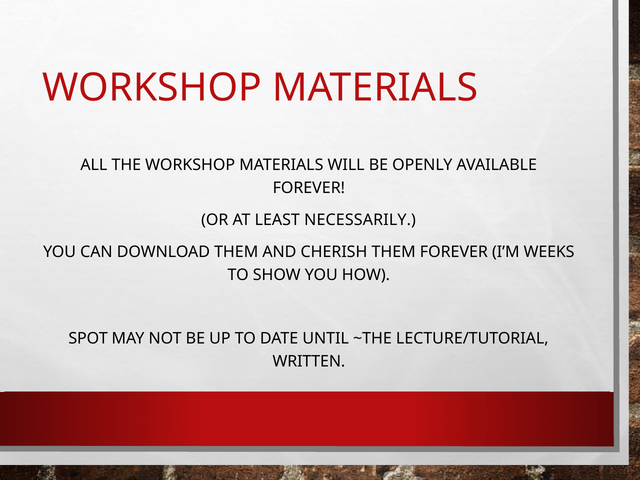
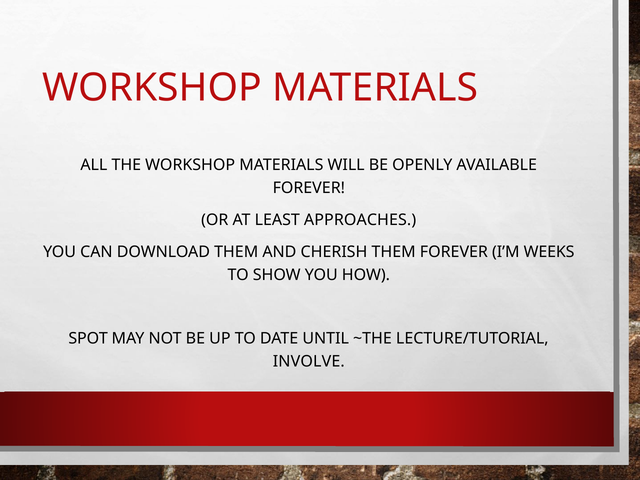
NECESSARILY: NECESSARILY -> APPROACHES (360, 220)
WRITTEN: WRITTEN -> INVOLVE (309, 362)
